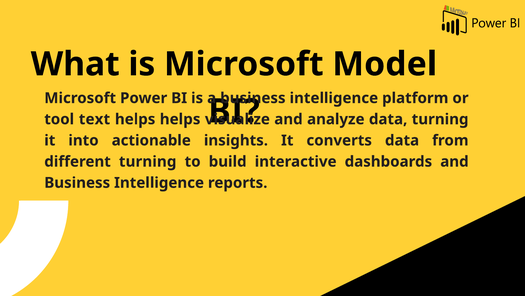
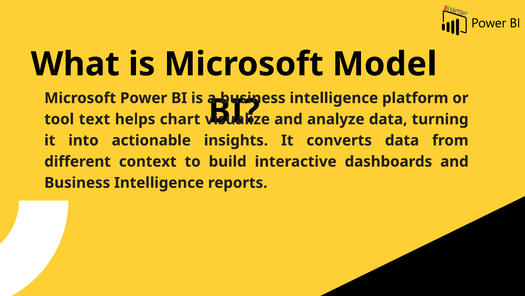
helps helps: helps -> chart (180, 119)
different turning: turning -> context (148, 161)
